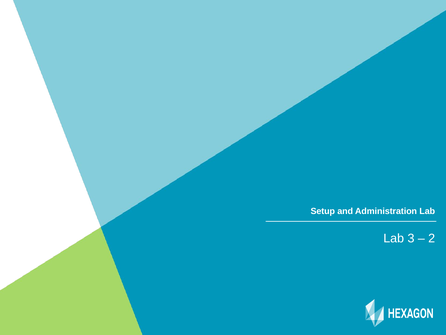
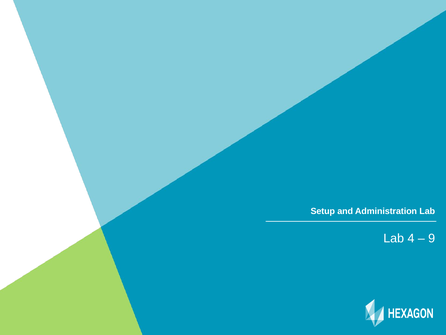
3: 3 -> 4 (411, 238)
2: 2 -> 9 (432, 238)
